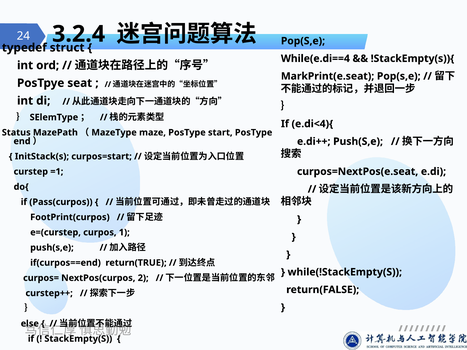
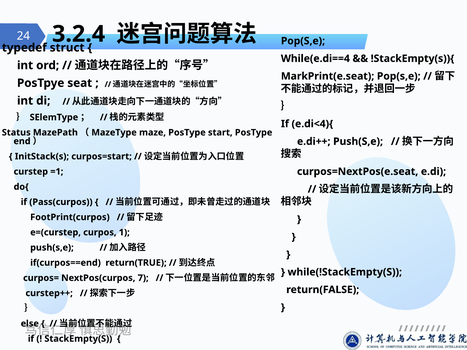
2: 2 -> 7 (143, 278)
